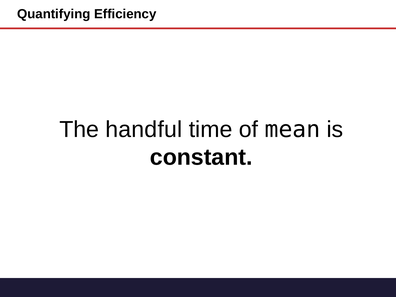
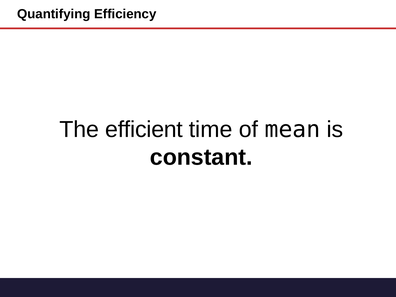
handful: handful -> efficient (144, 130)
